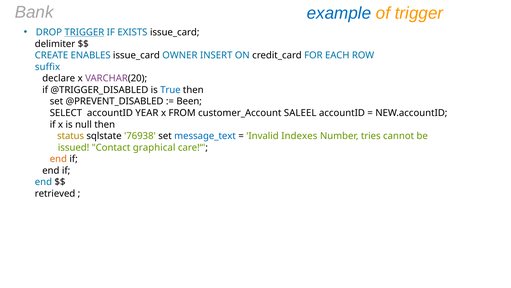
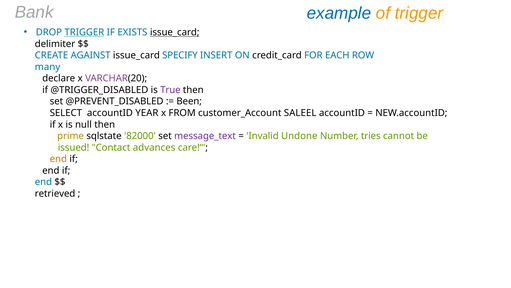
issue_card underline: none -> present (175, 32)
ENABLES: ENABLES -> AGAINST (91, 55)
OWNER: OWNER -> SPECIFY (180, 55)
suffix: suffix -> many (48, 67)
True colour: blue -> purple (170, 90)
status: status -> prime (71, 136)
76938: 76938 -> 82000 (140, 136)
message_text colour: blue -> purple (205, 136)
Indexes: Indexes -> Undone (299, 136)
graphical: graphical -> advances (154, 147)
